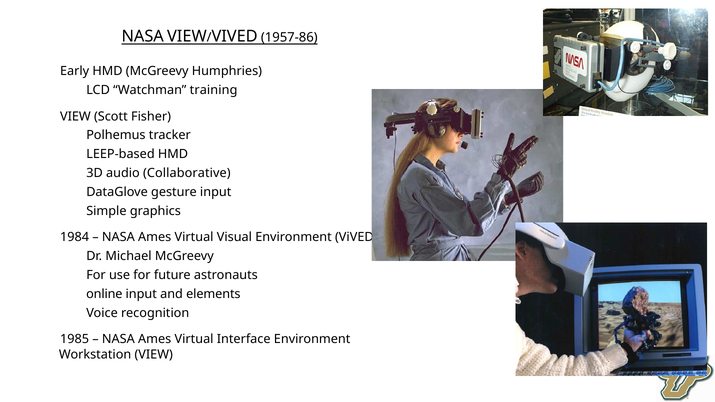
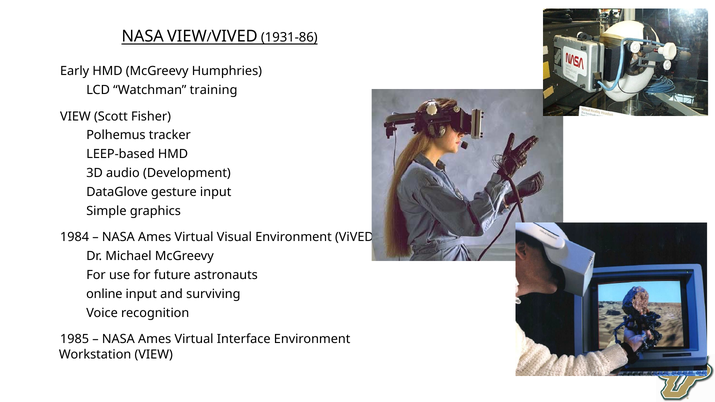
1957-86: 1957-86 -> 1931-86 (289, 37)
Collaborative: Collaborative -> Development (187, 173)
elements: elements -> surviving (213, 294)
